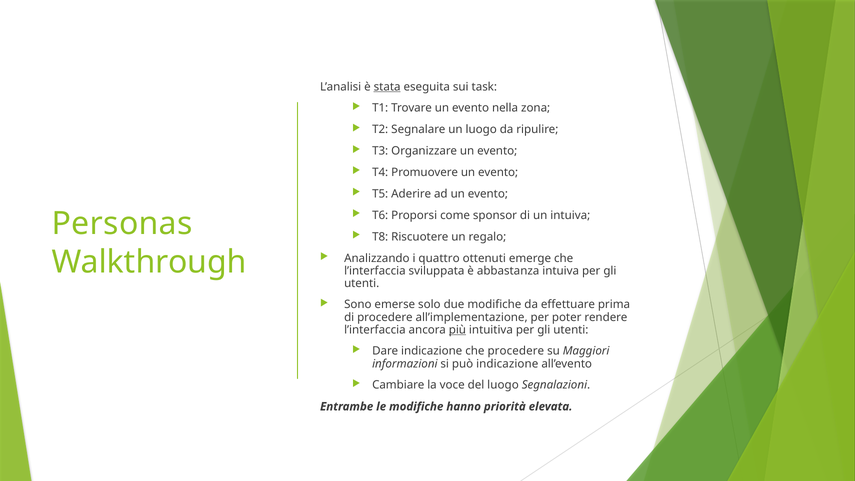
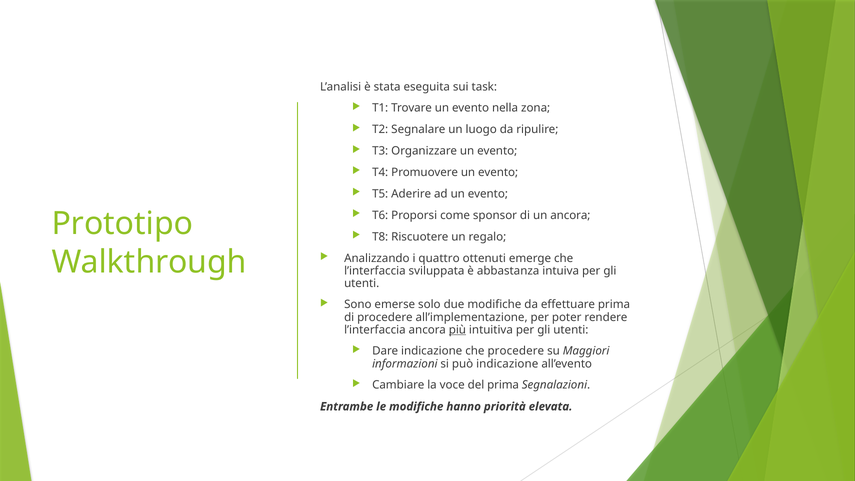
stata underline: present -> none (387, 87)
un intuiva: intuiva -> ancora (570, 215)
Personas: Personas -> Prototipo (122, 223)
del luogo: luogo -> prima (503, 385)
